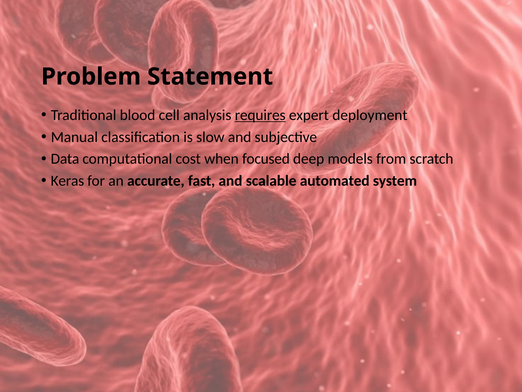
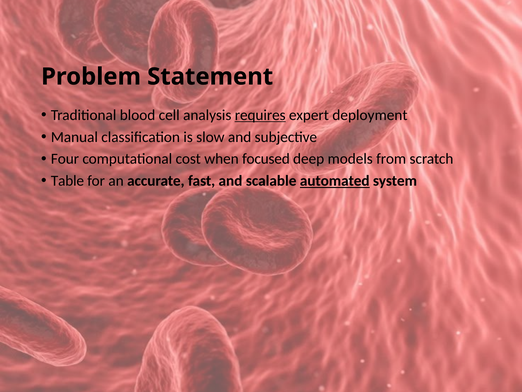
Data: Data -> Four (65, 159)
Keras: Keras -> Table (67, 181)
automated underline: none -> present (335, 181)
